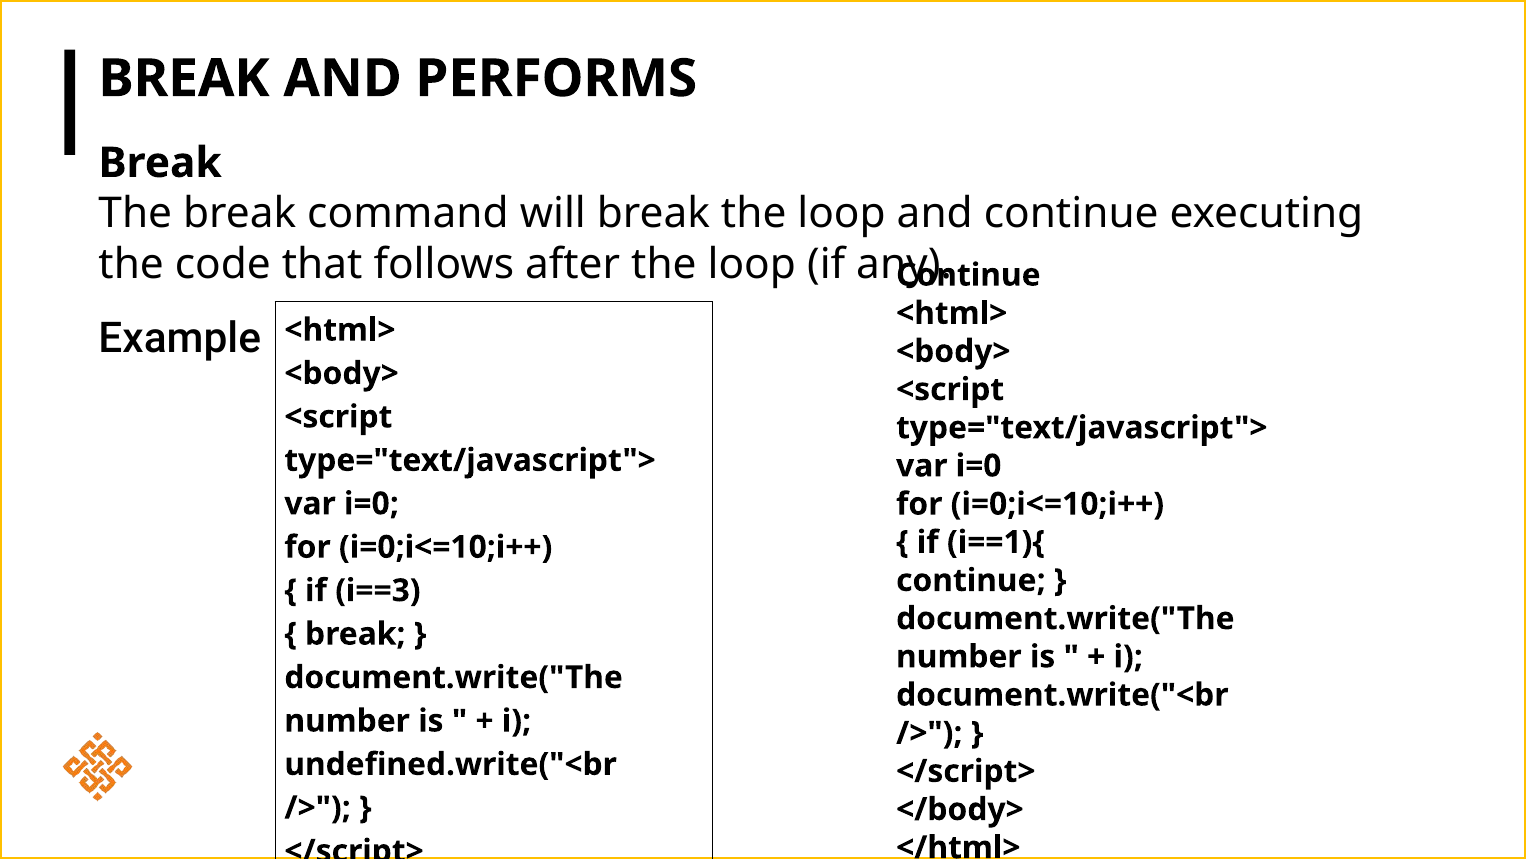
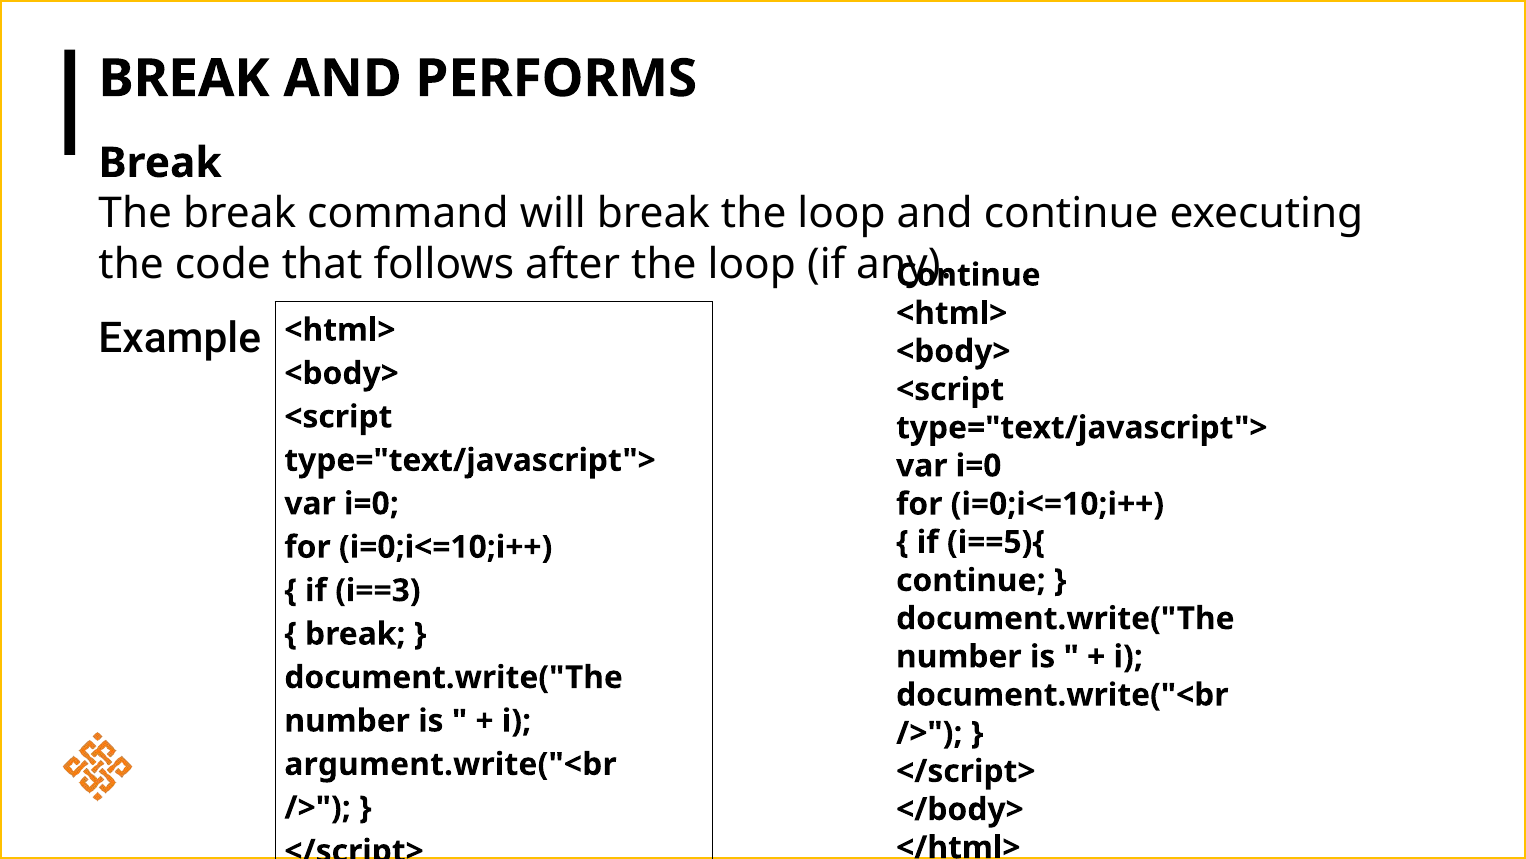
i==1){: i==1){ -> i==5){ (996, 542)
undefined.write("<br: undefined.write("<br -> argument.write("<br (451, 764)
